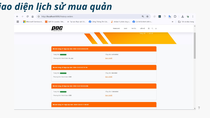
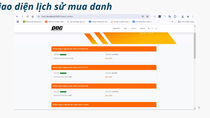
quản: quản -> danh (101, 7)
